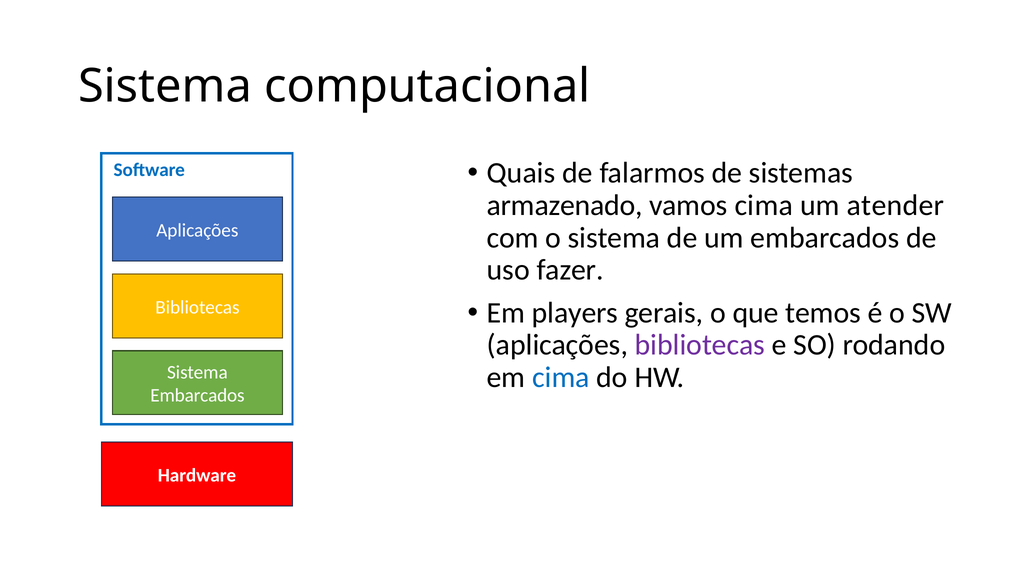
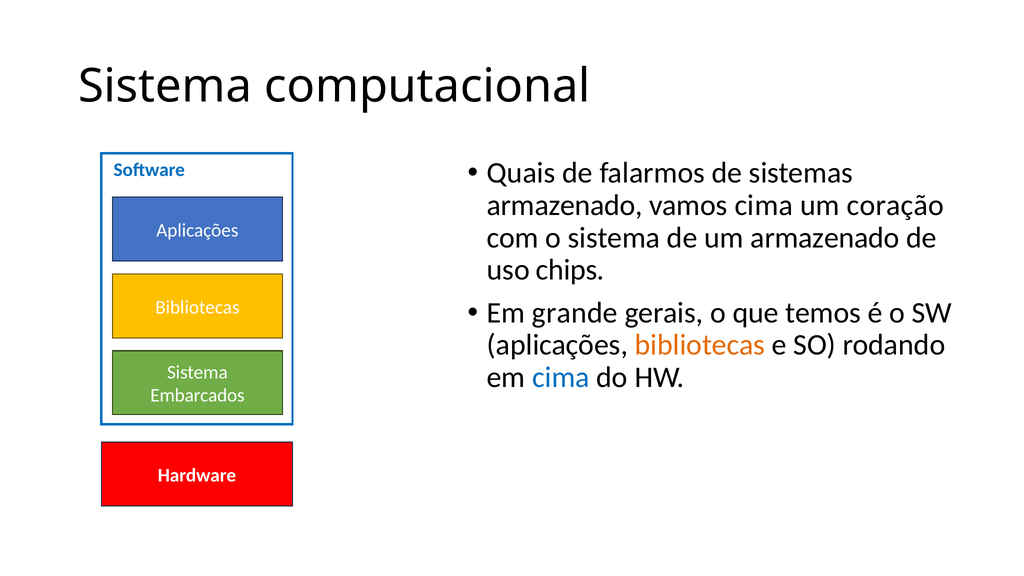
atender: atender -> coração (895, 205)
um embarcados: embarcados -> armazenado (825, 238)
fazer: fazer -> chips (570, 270)
players: players -> grande (575, 313)
bibliotecas colour: purple -> orange (700, 345)
